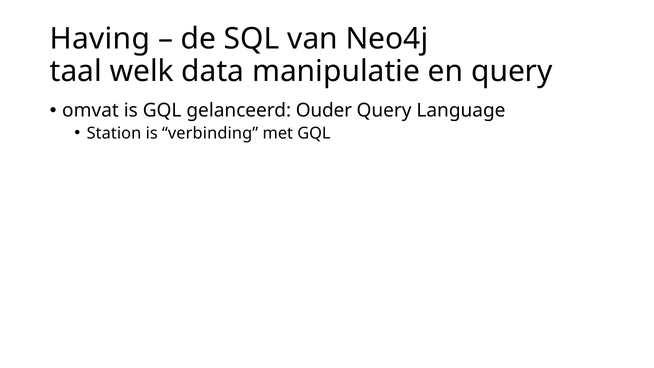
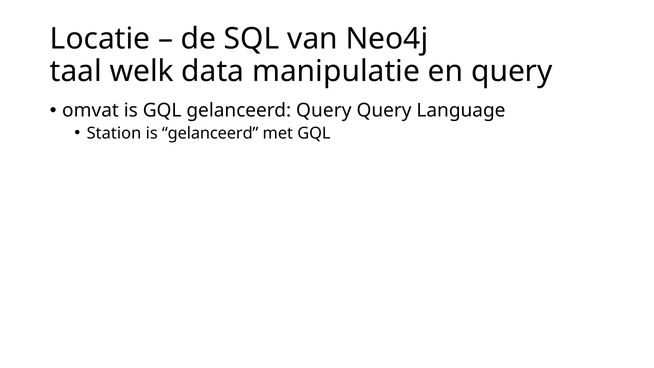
Having: Having -> Locatie (100, 39)
gelanceerd Ouder: Ouder -> Query (324, 111)
is verbinding: verbinding -> gelanceerd (210, 133)
